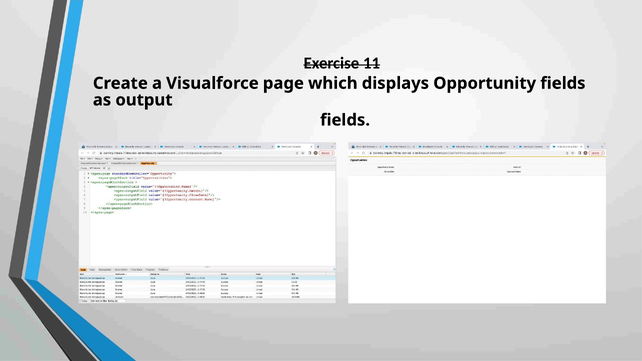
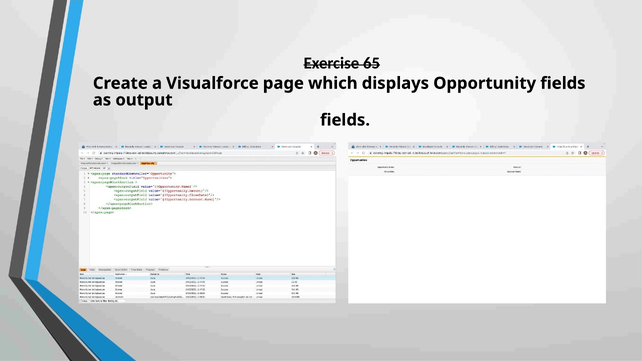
11: 11 -> 65 (371, 63)
